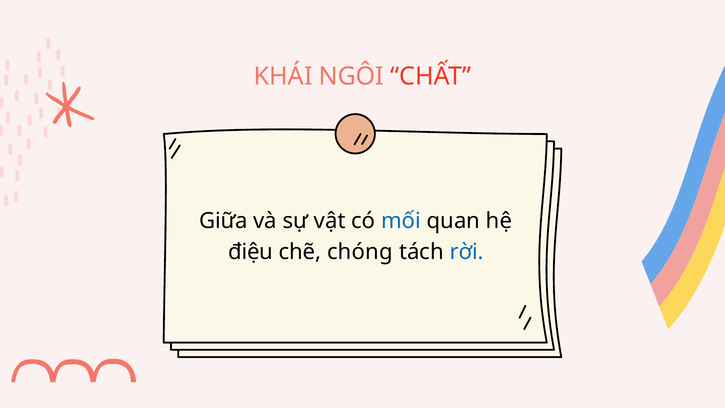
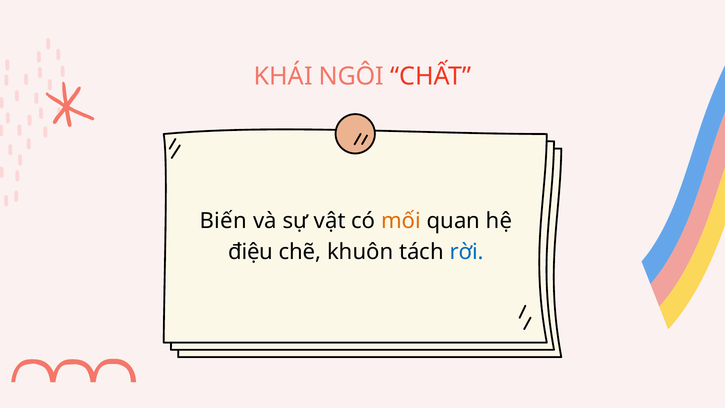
Giữa: Giữa -> Biến (223, 221)
mối colour: blue -> orange (401, 221)
chóng: chóng -> khuôn (360, 252)
